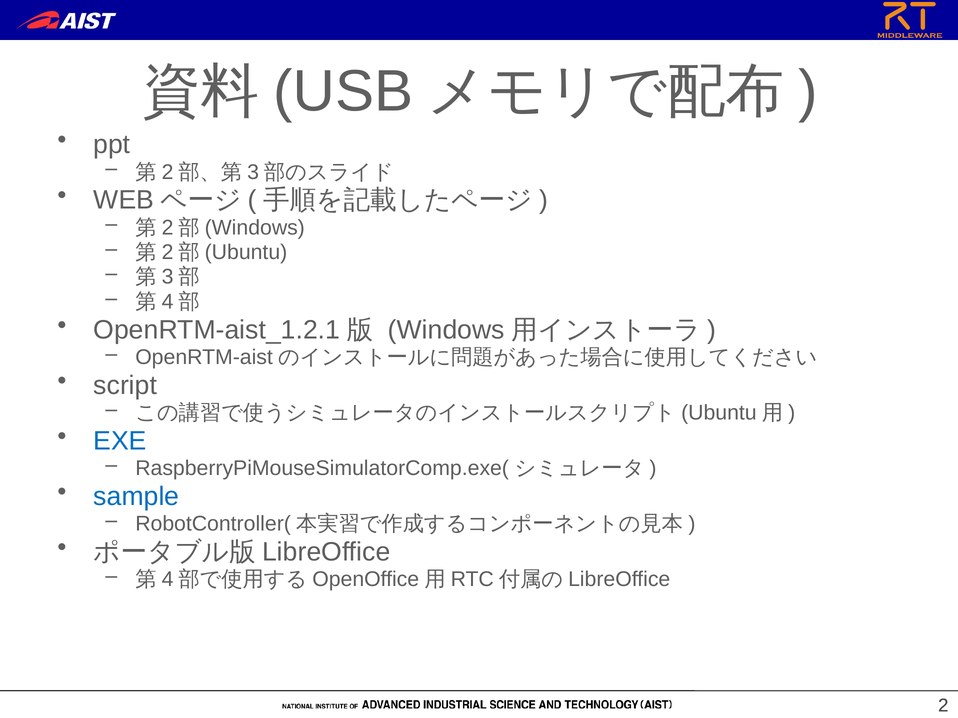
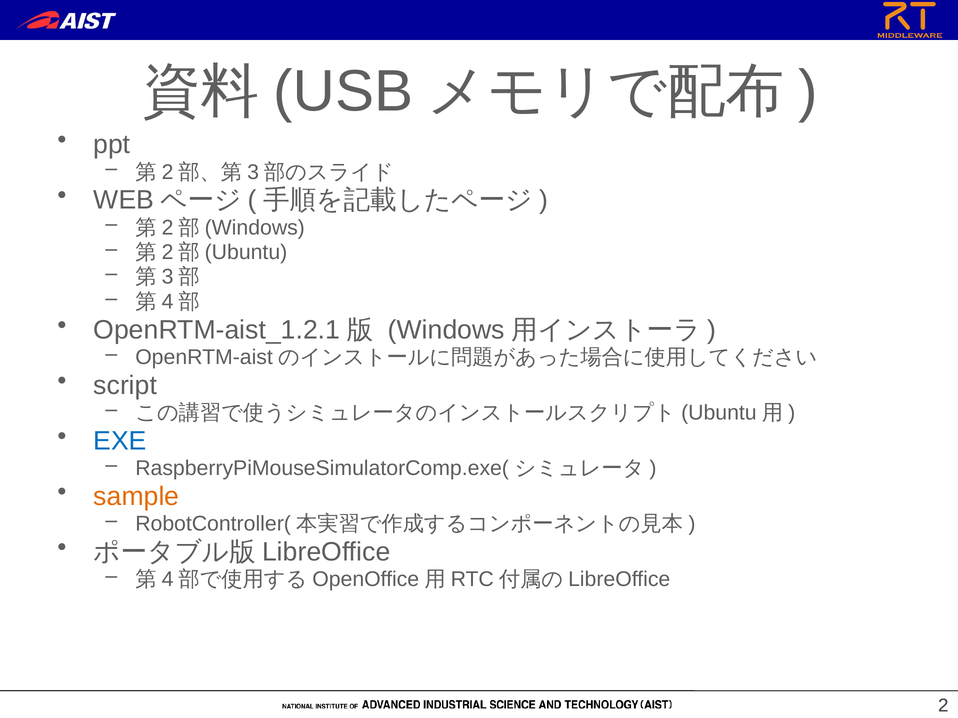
sample colour: blue -> orange (136, 497)
